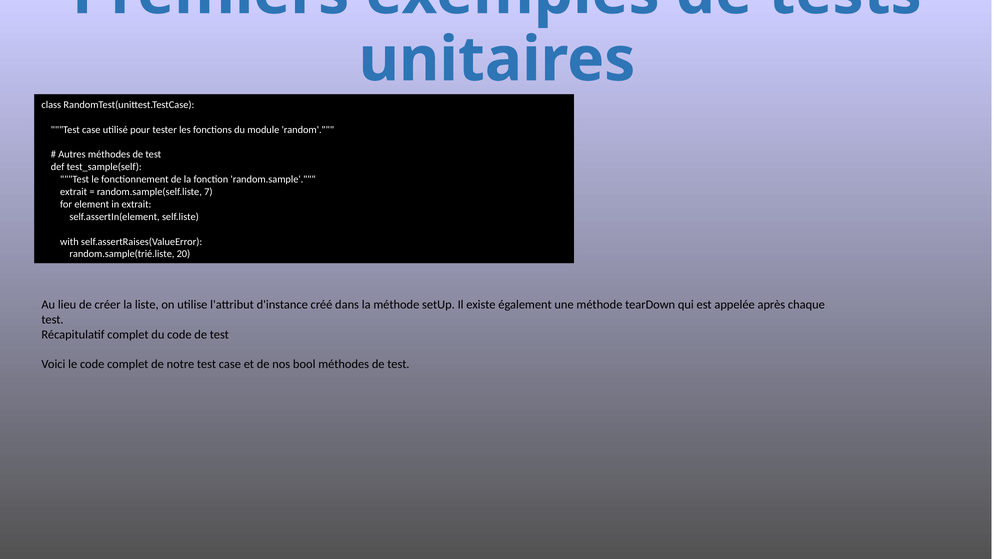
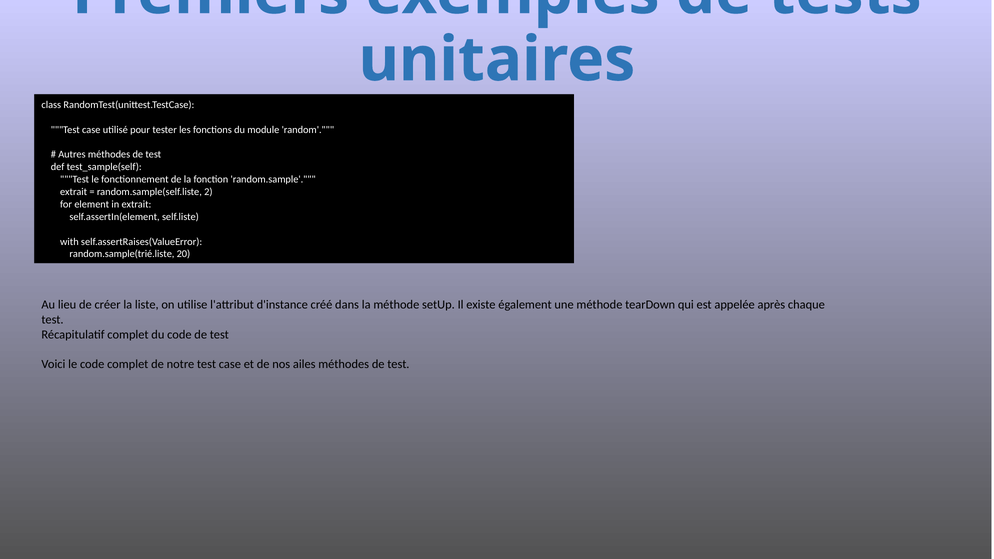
7: 7 -> 2 (208, 192)
bool: bool -> ailes (304, 364)
